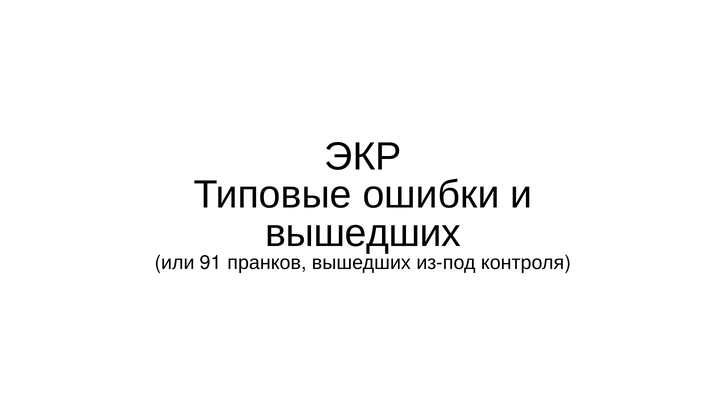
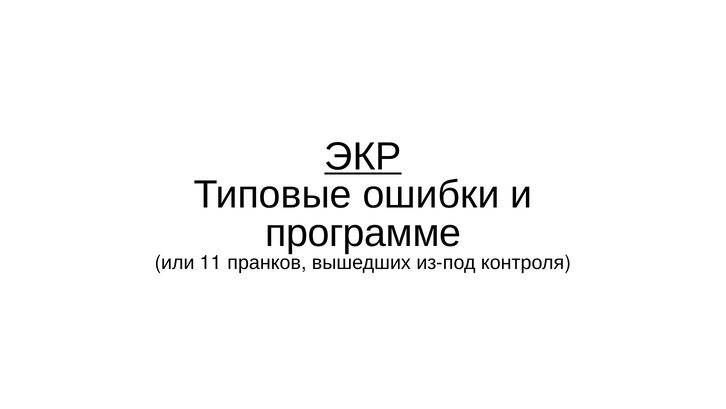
ЭКР underline: none -> present (363, 156)
вышедших: вышедших -> программе (363, 233)
91: 91 -> 11 (211, 262)
